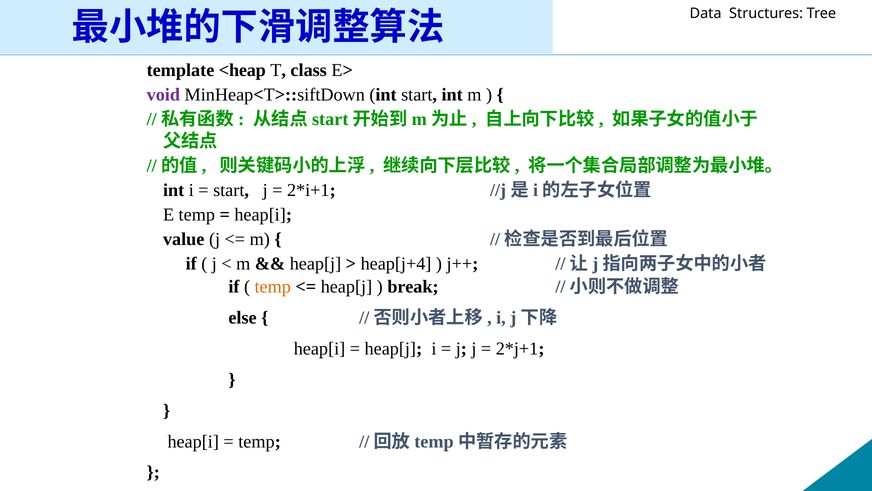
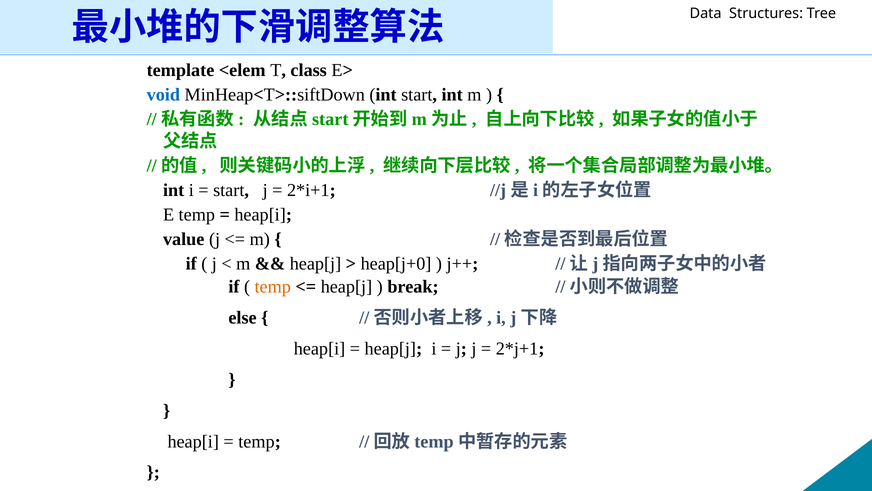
<heap: <heap -> <elem (242, 70)
void colour: purple -> blue (163, 95)
heap[j+4: heap[j+4 -> heap[j+0 (396, 264)
